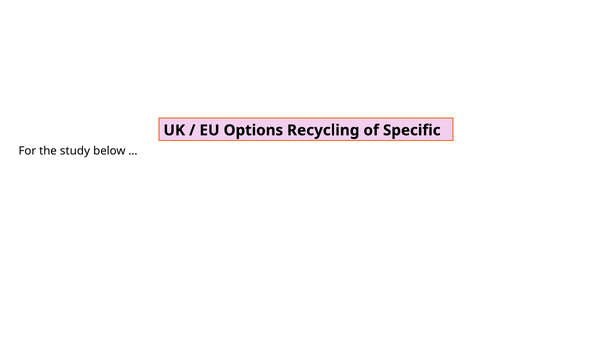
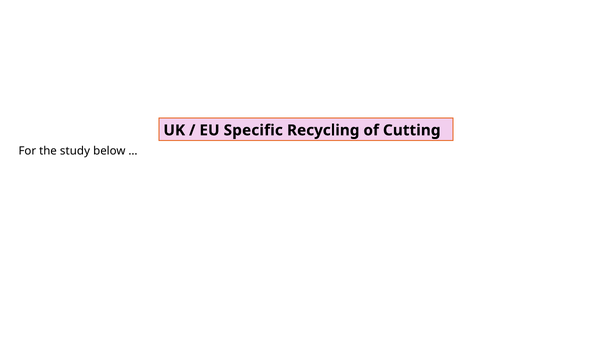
Options: Options -> Specific (253, 130)
Specific: Specific -> Cutting (412, 130)
